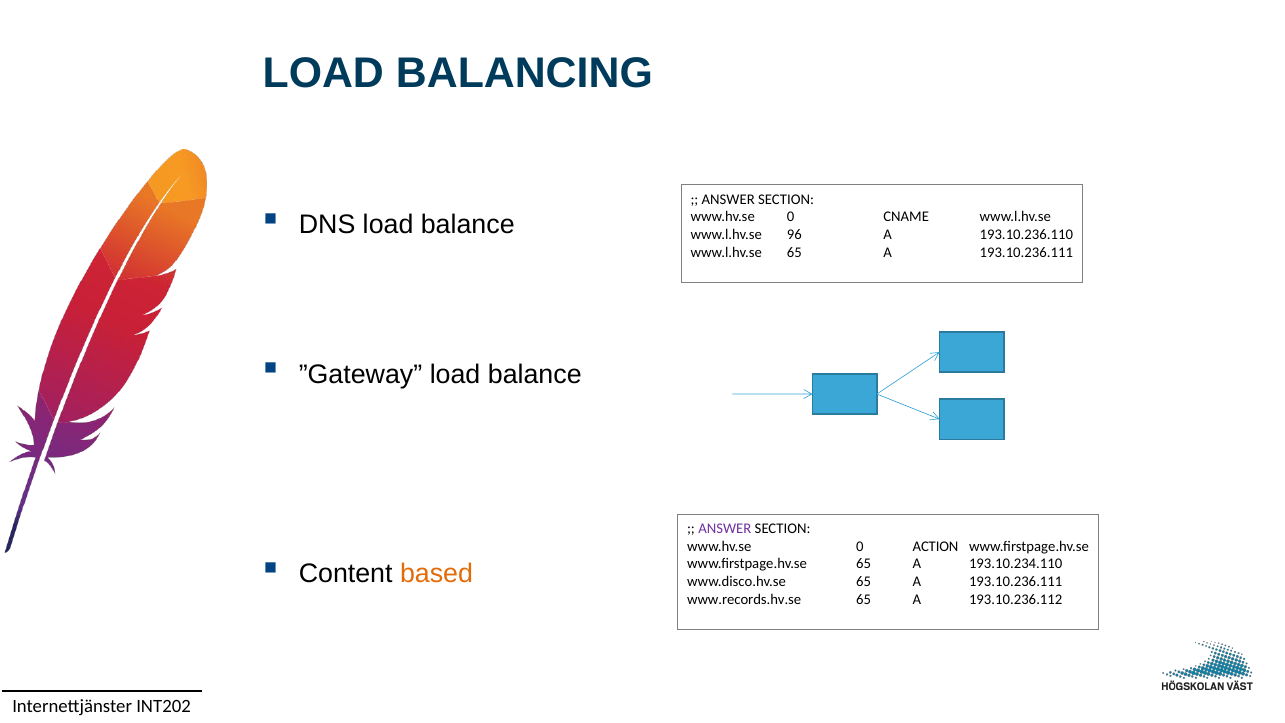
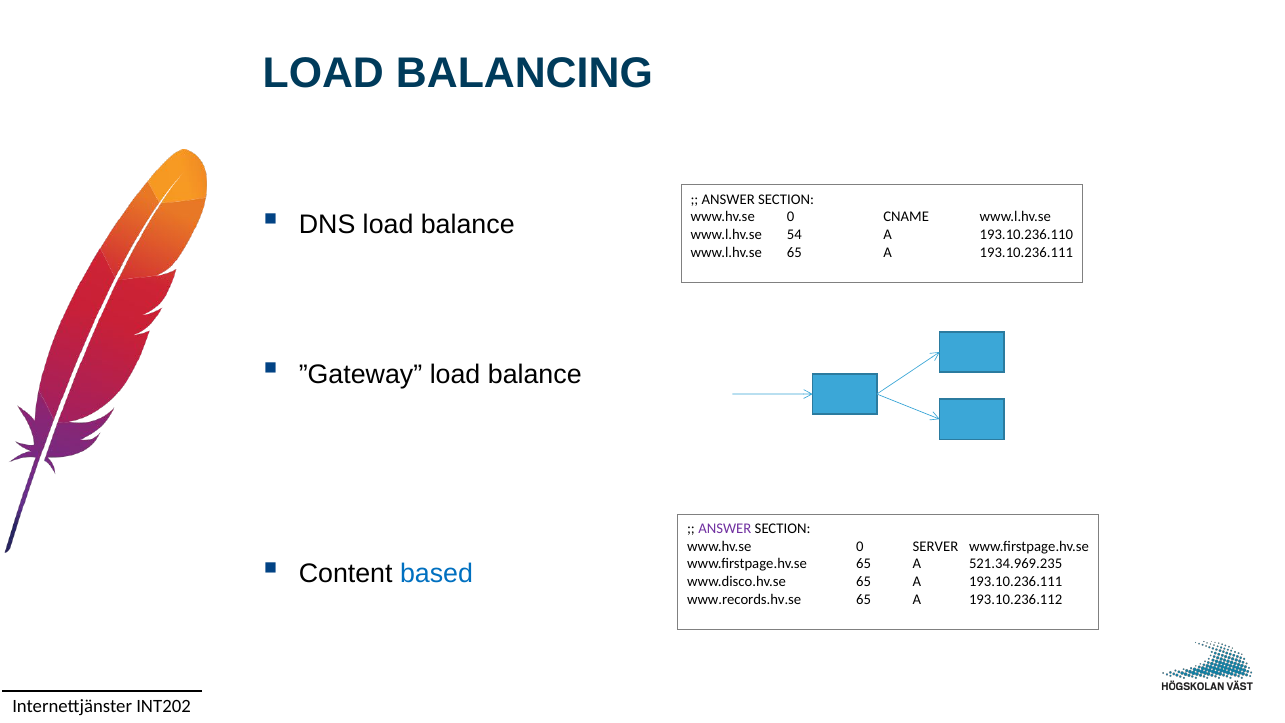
96: 96 -> 54 (794, 235)
ACTION: ACTION -> SERVER (935, 546)
based colour: orange -> blue (437, 574)
193.10.234.110: 193.10.234.110 -> 521.34.969.235 (1016, 564)
